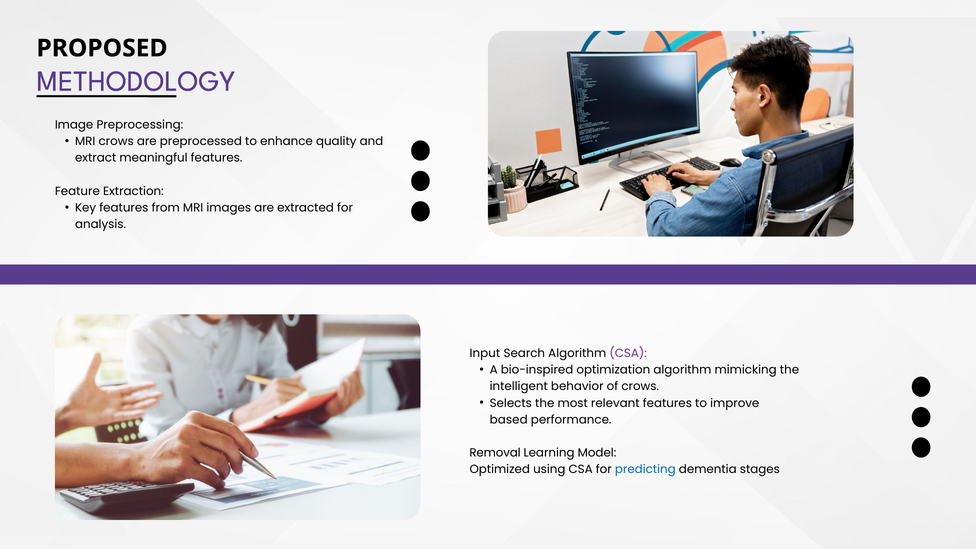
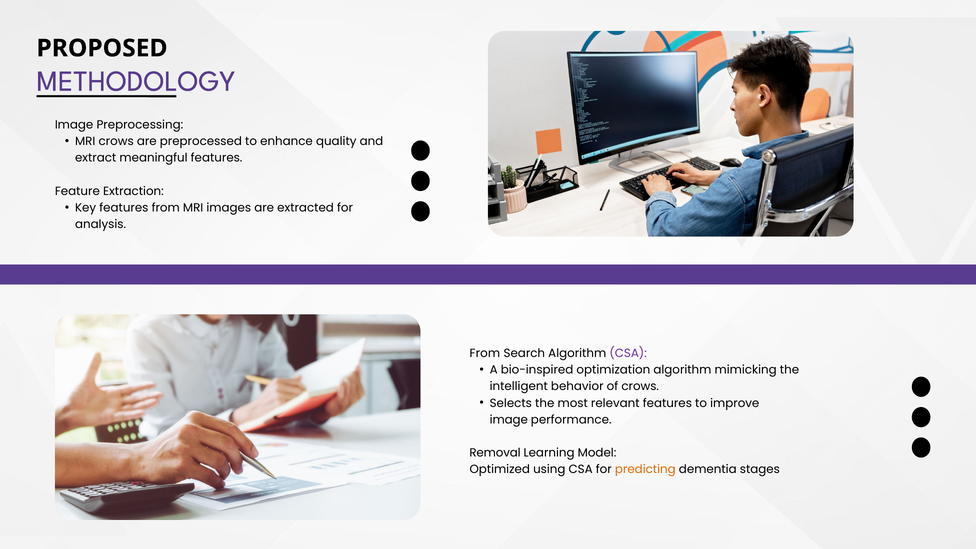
Input: Input -> From (485, 353)
based: based -> image (509, 420)
predicting colour: blue -> orange (645, 470)
